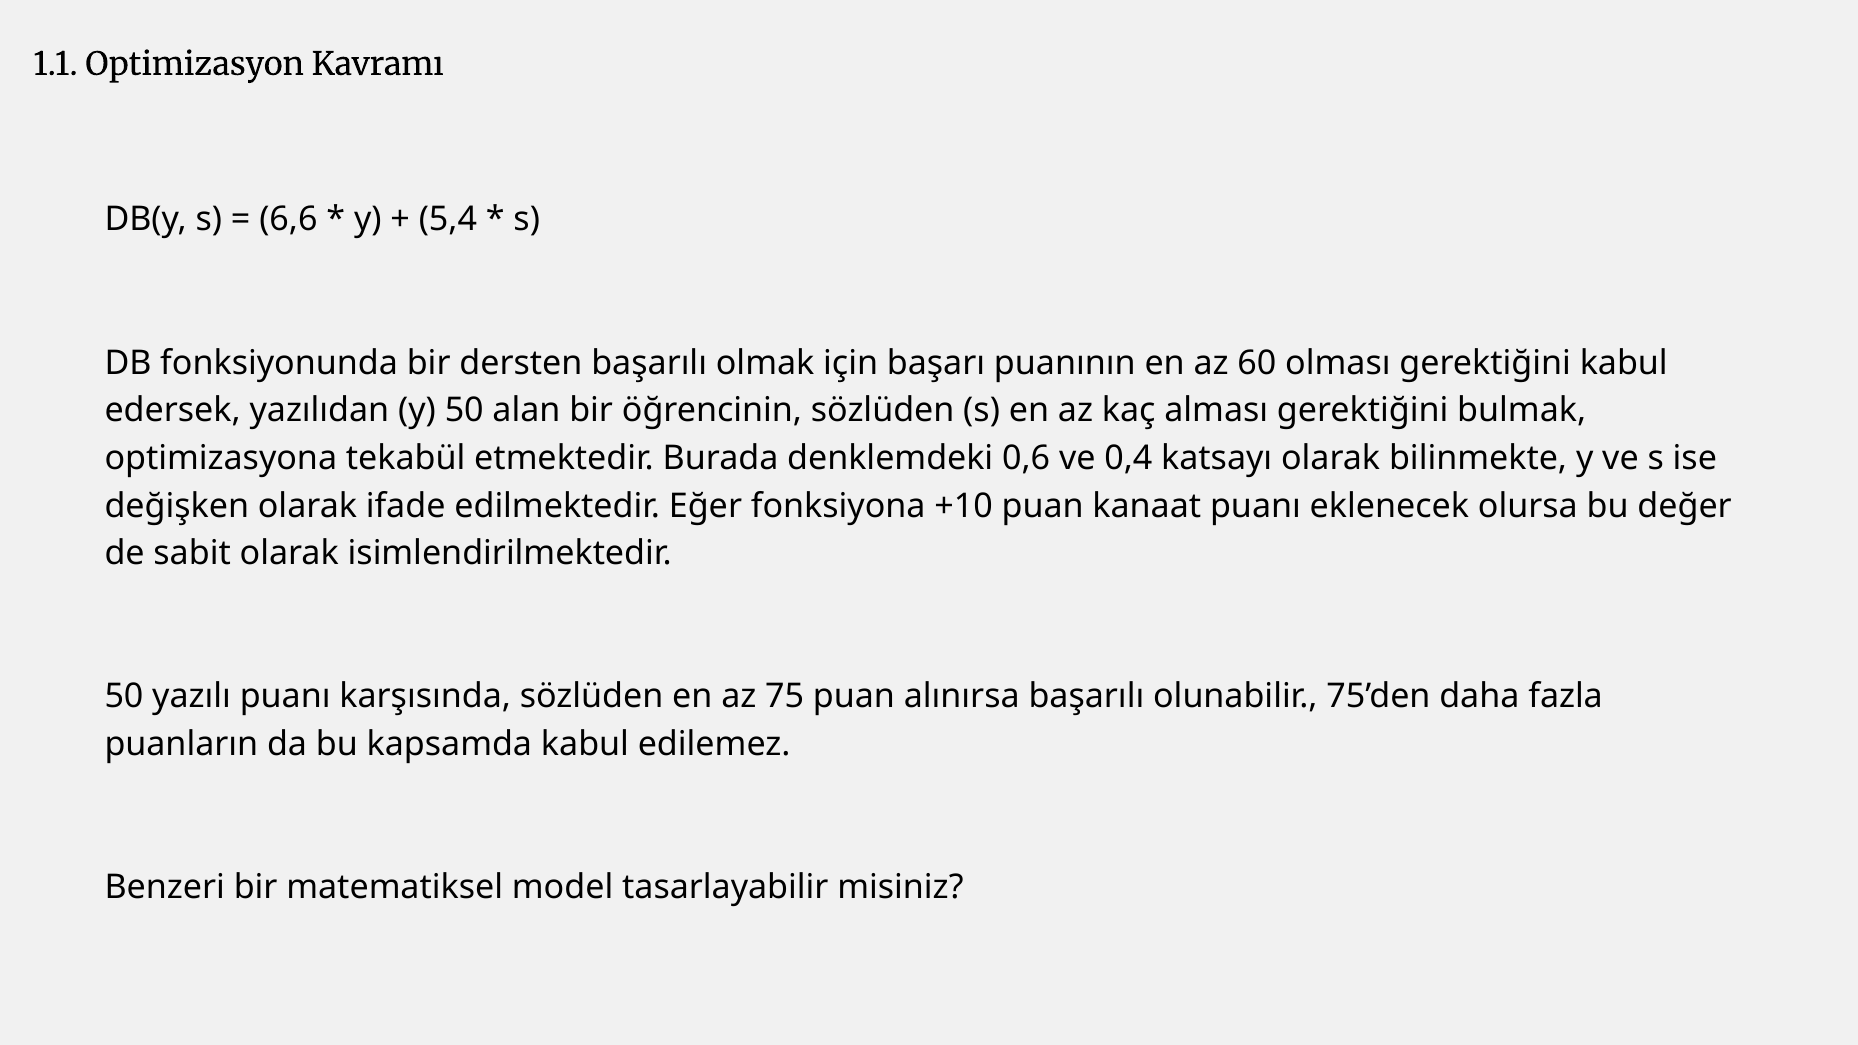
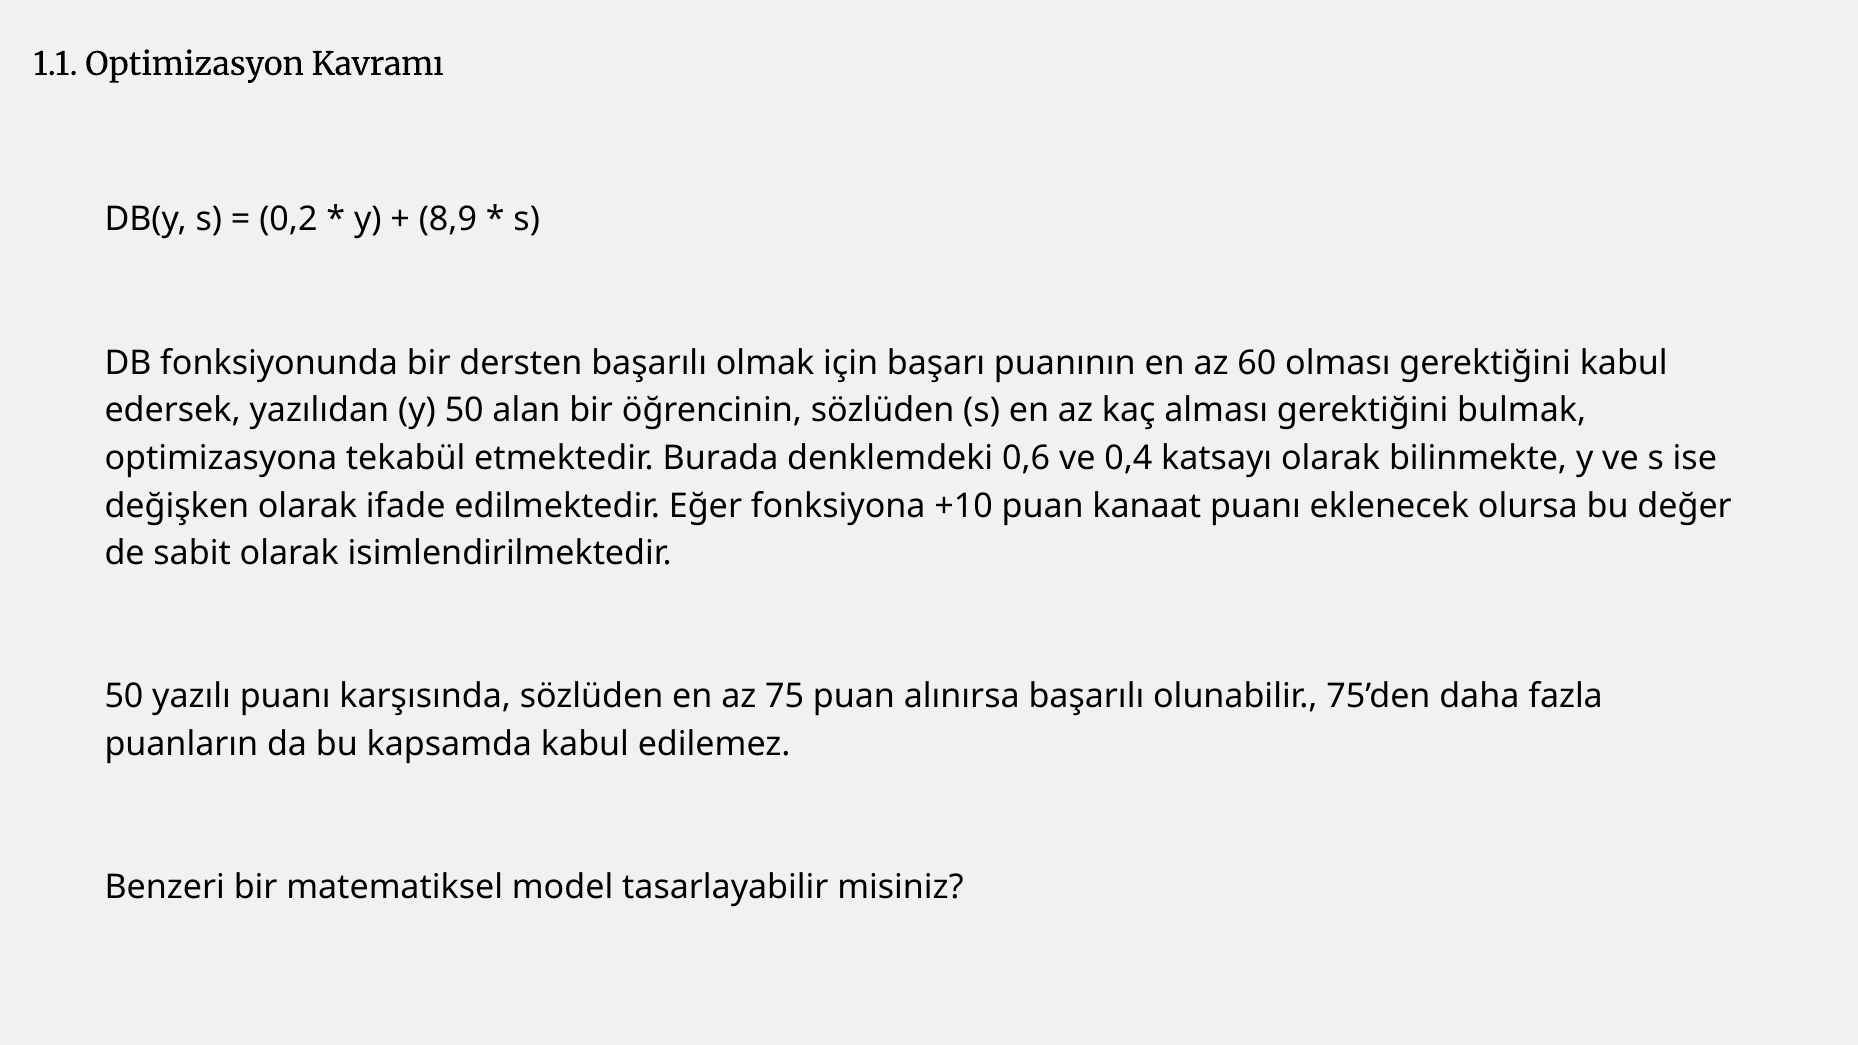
6,6: 6,6 -> 0,2 (288, 220)
5,4: 5,4 -> 8,9 (448, 220)
